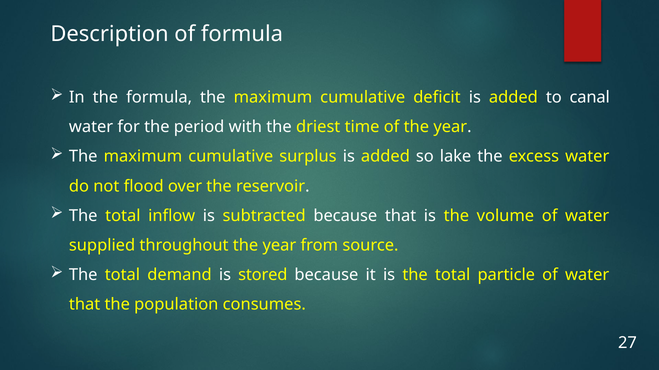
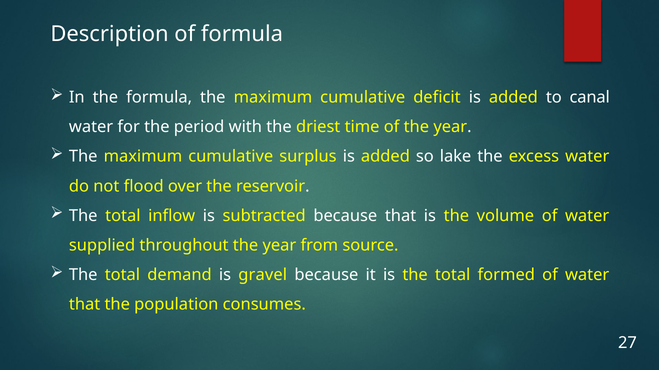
stored: stored -> gravel (263, 275)
particle: particle -> formed (506, 275)
